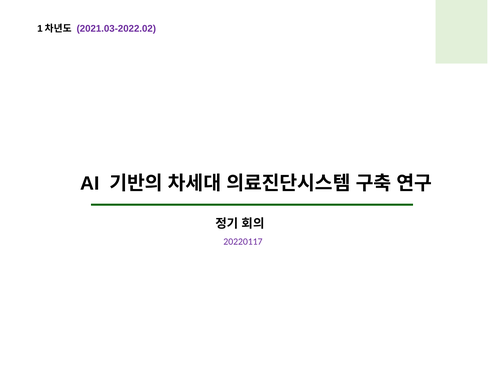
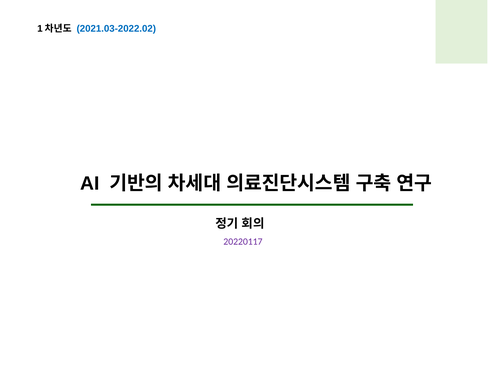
2021.03-2022.02 colour: purple -> blue (116, 29)
